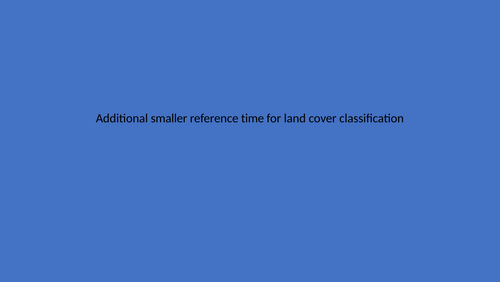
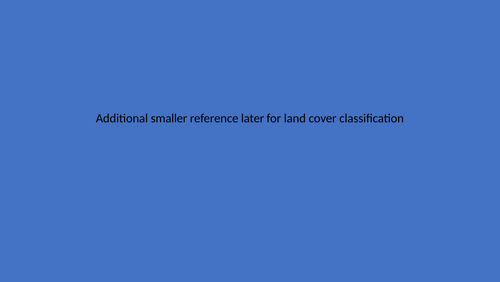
time: time -> later (253, 118)
